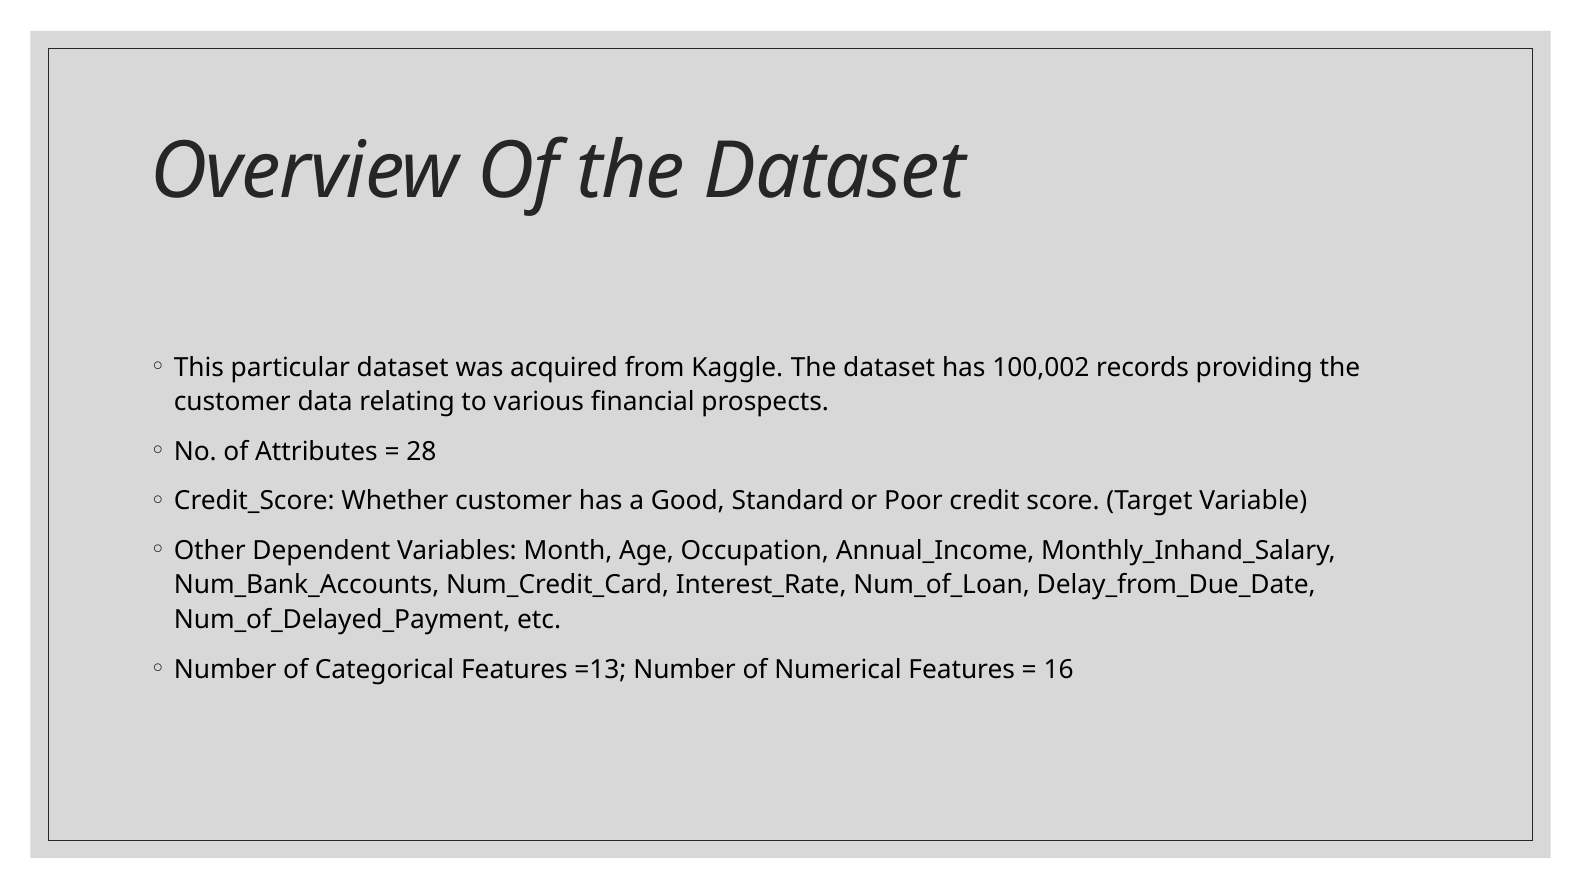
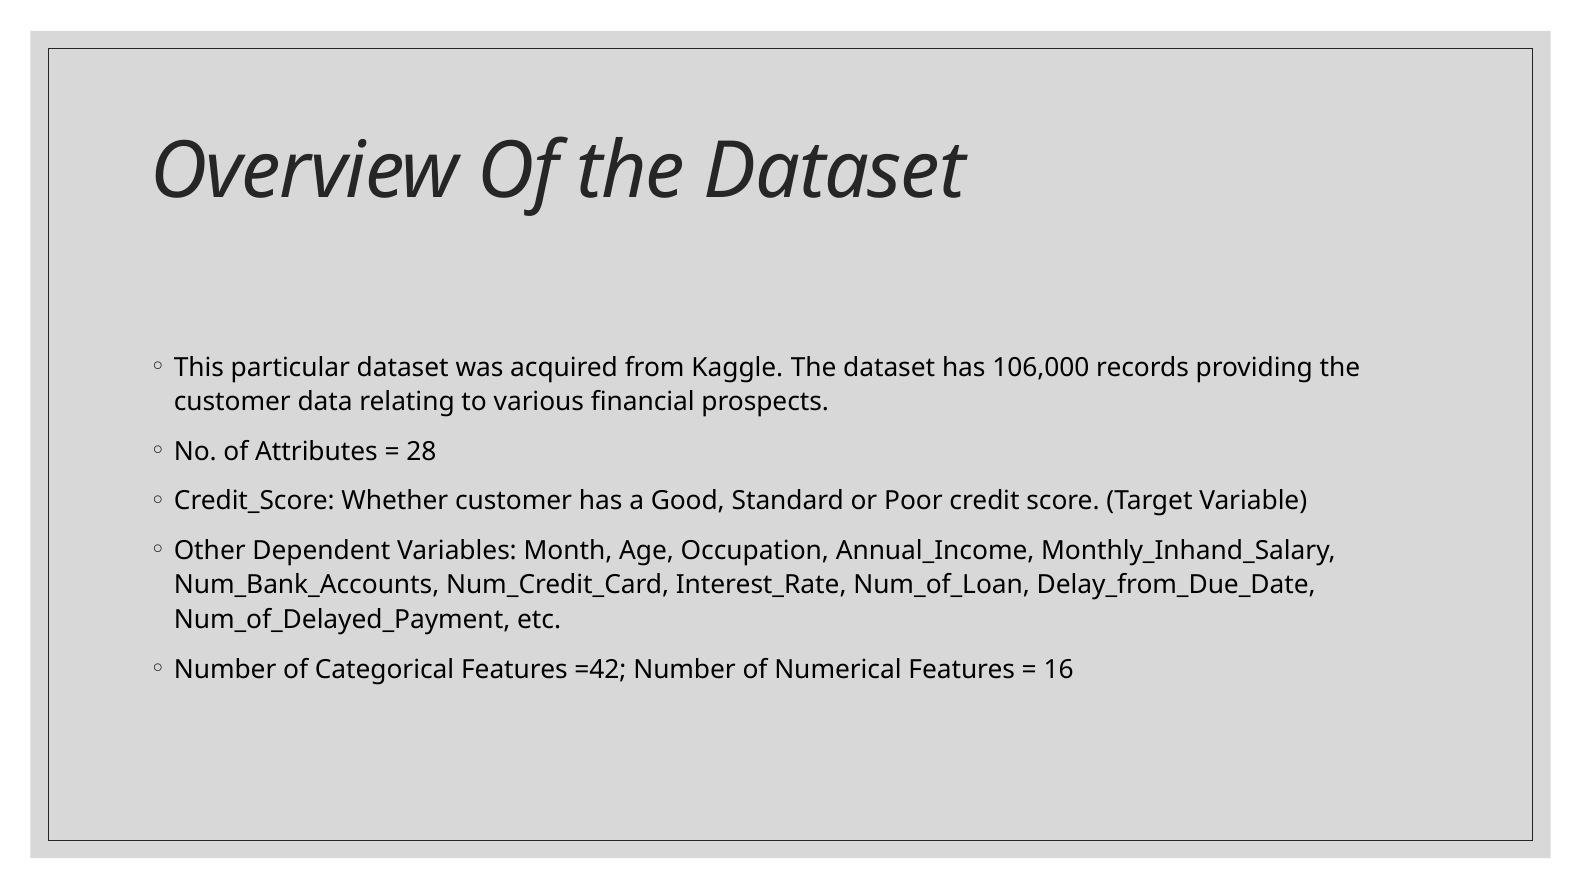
100,002: 100,002 -> 106,000 (1041, 368)
=13: =13 -> =42 (600, 670)
